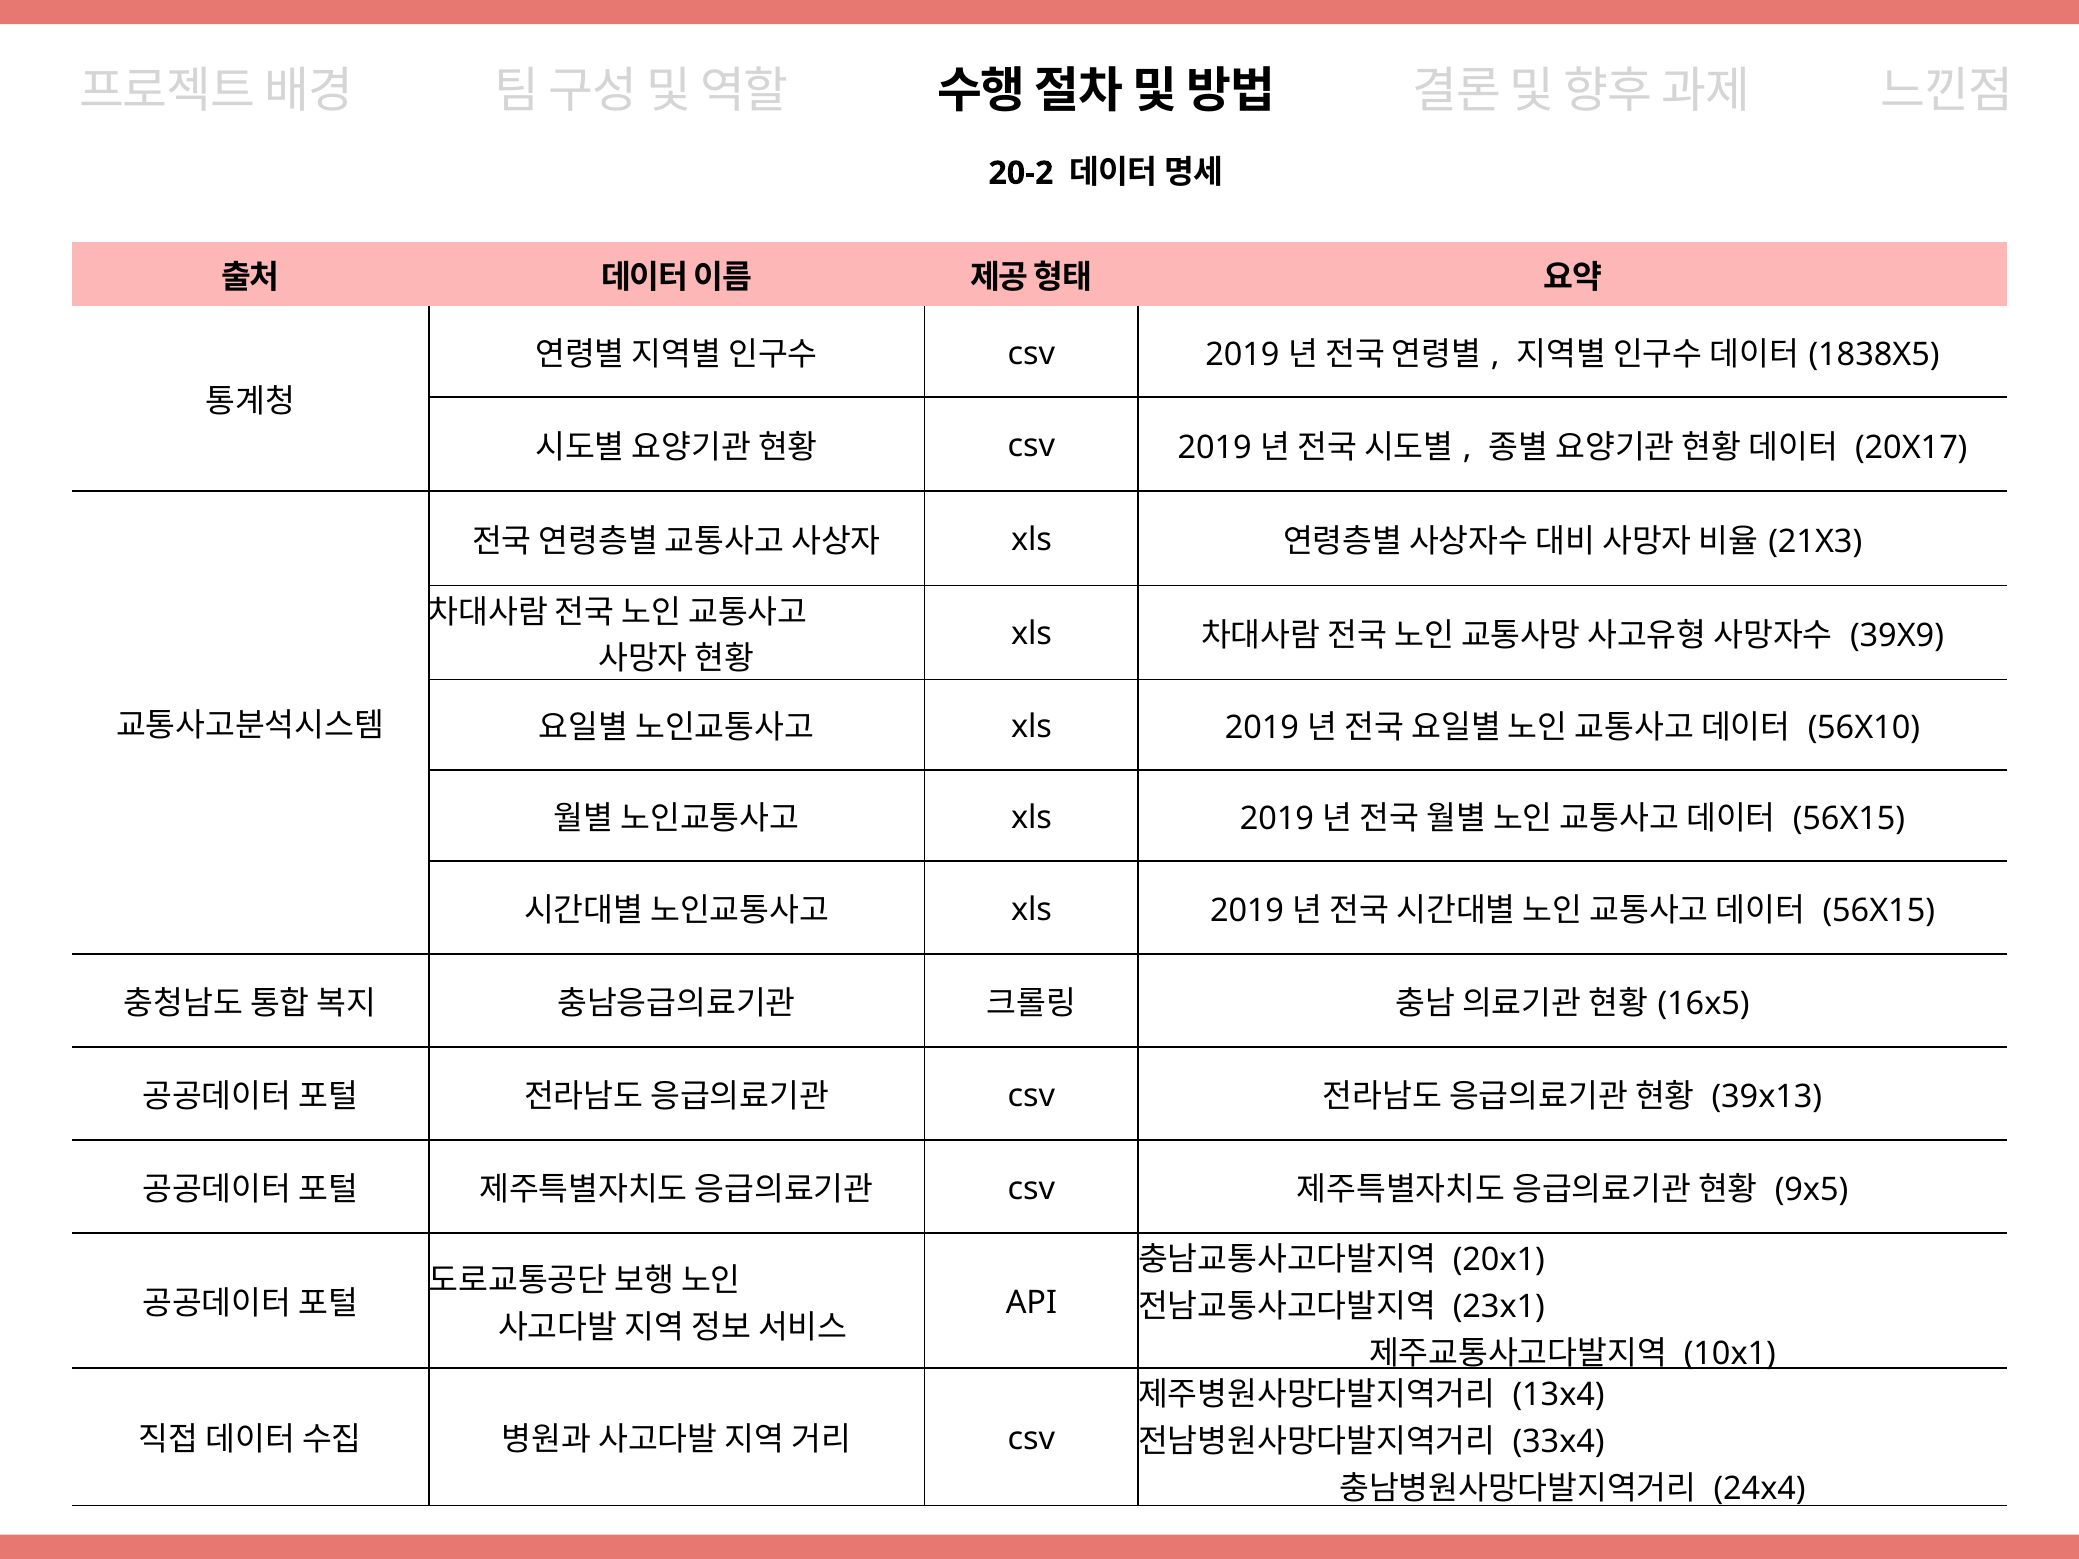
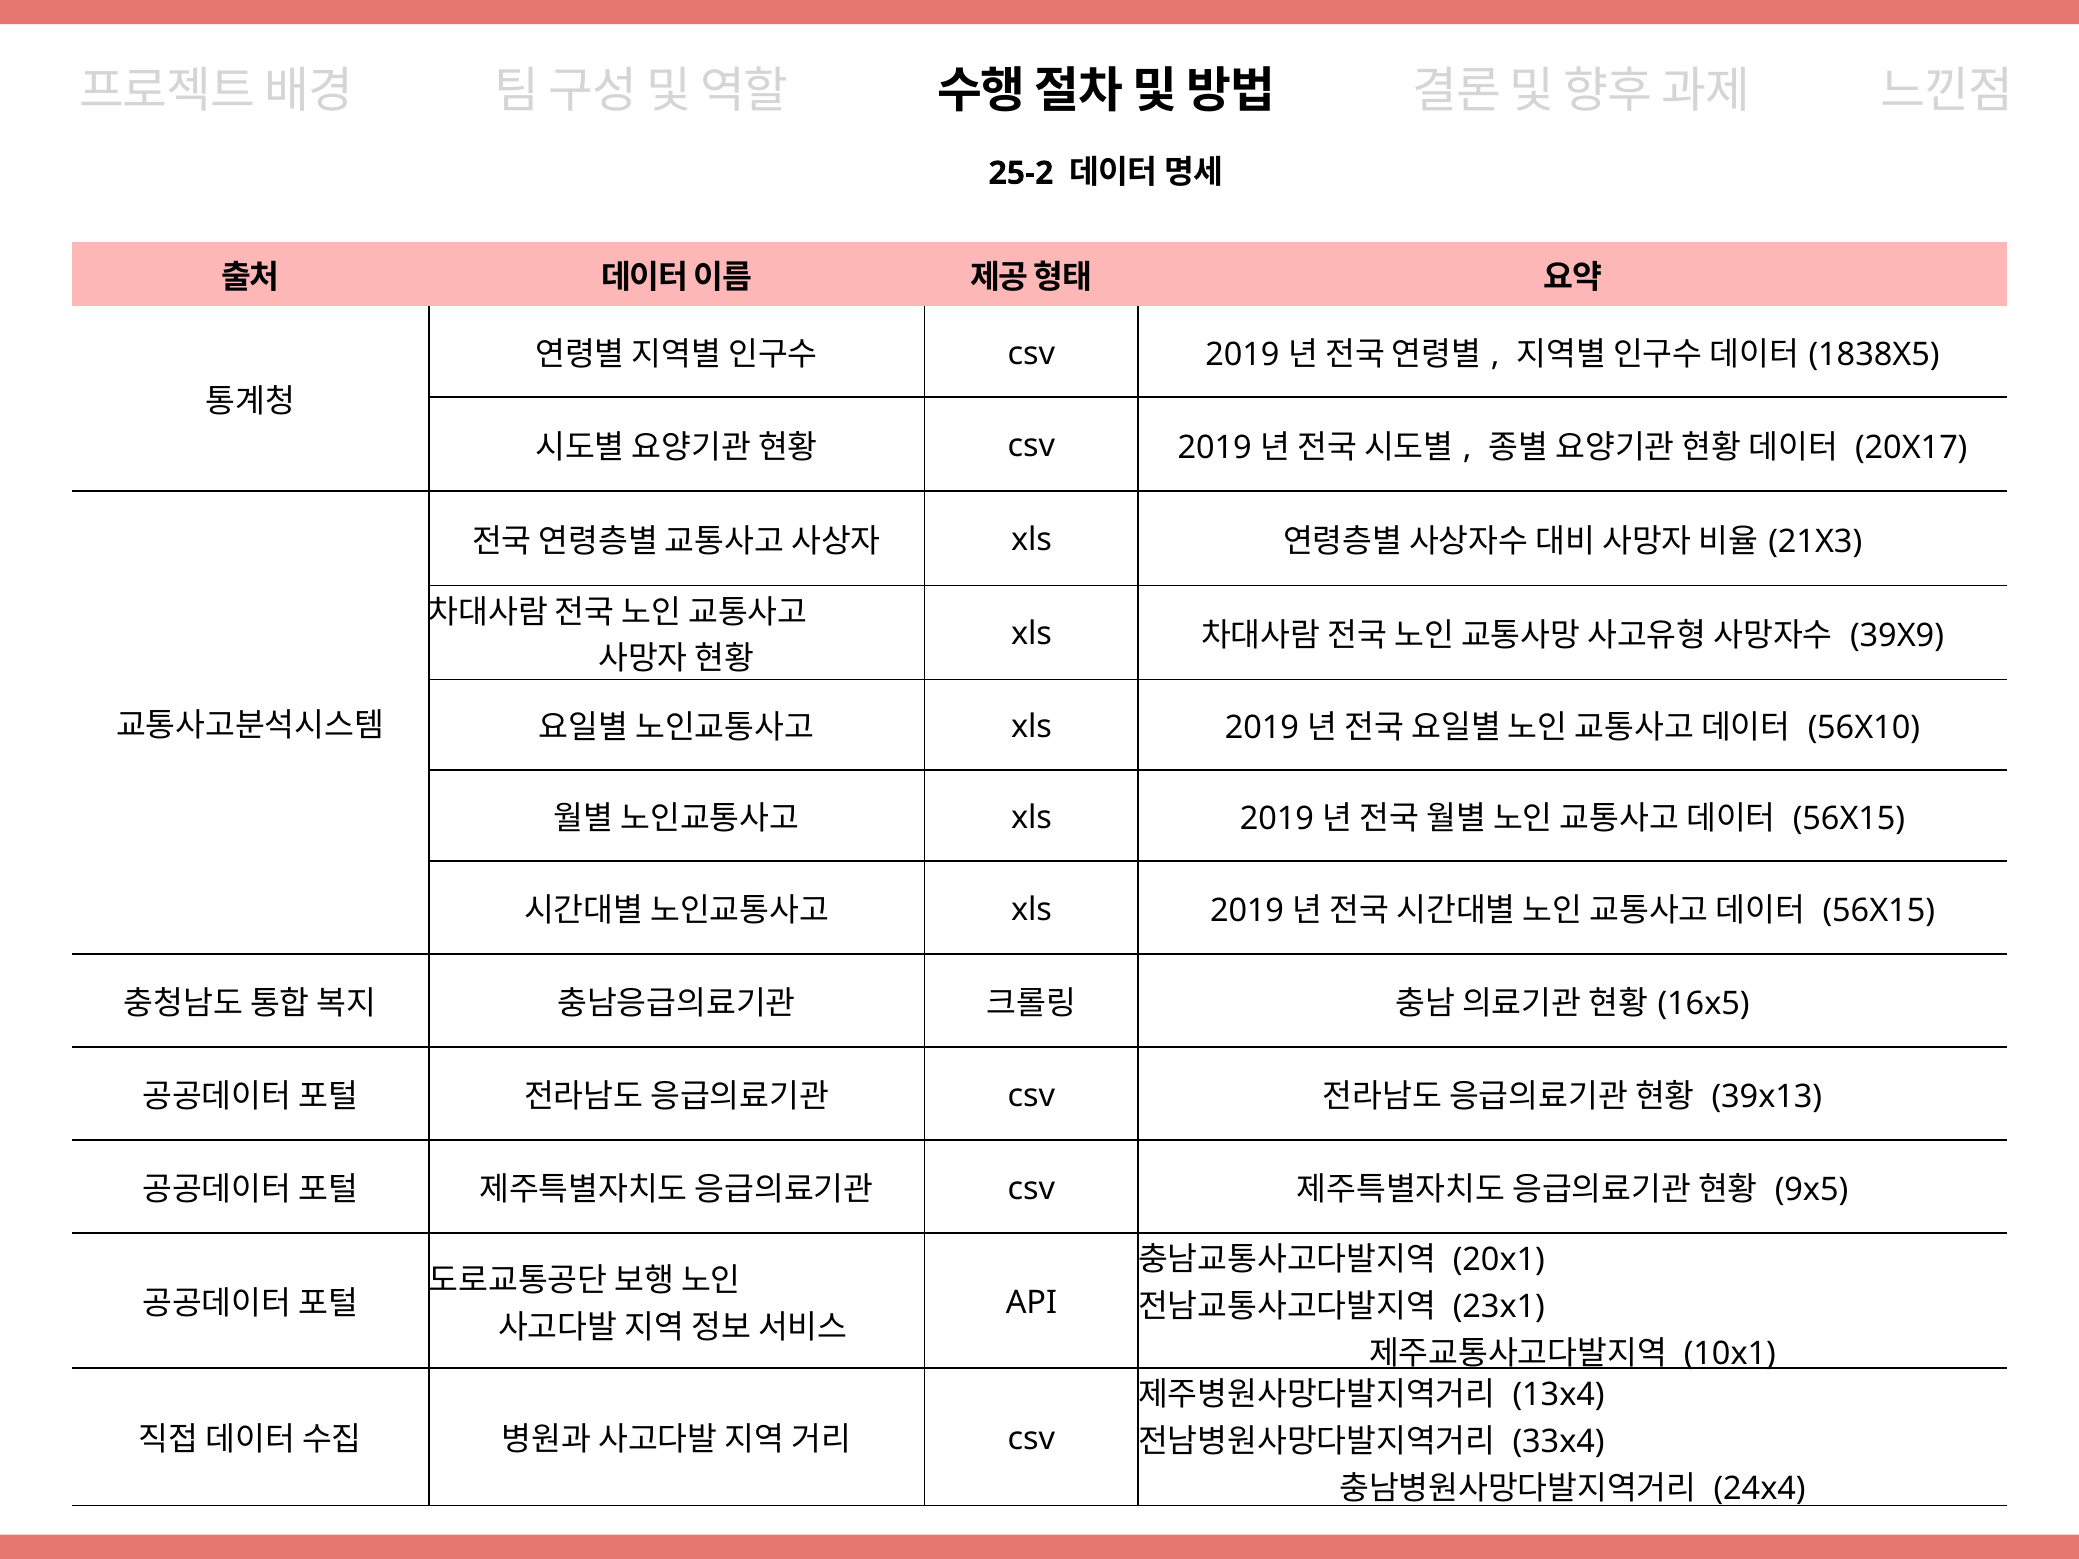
20-2: 20-2 -> 25-2 (1021, 173)
